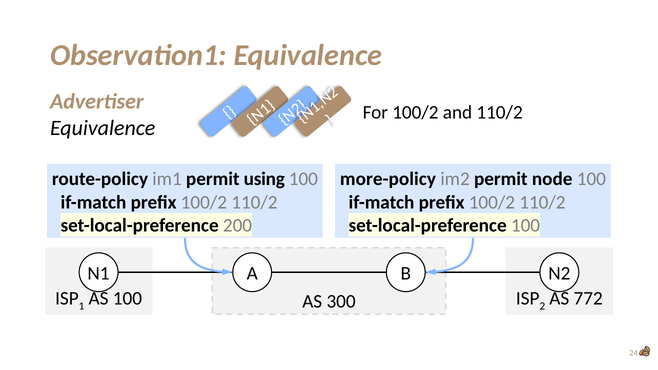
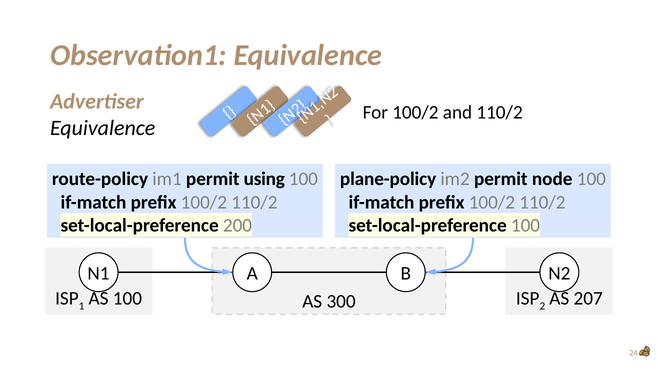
more-policy: more-policy -> plane-policy (388, 179)
772: 772 -> 207 (588, 298)
